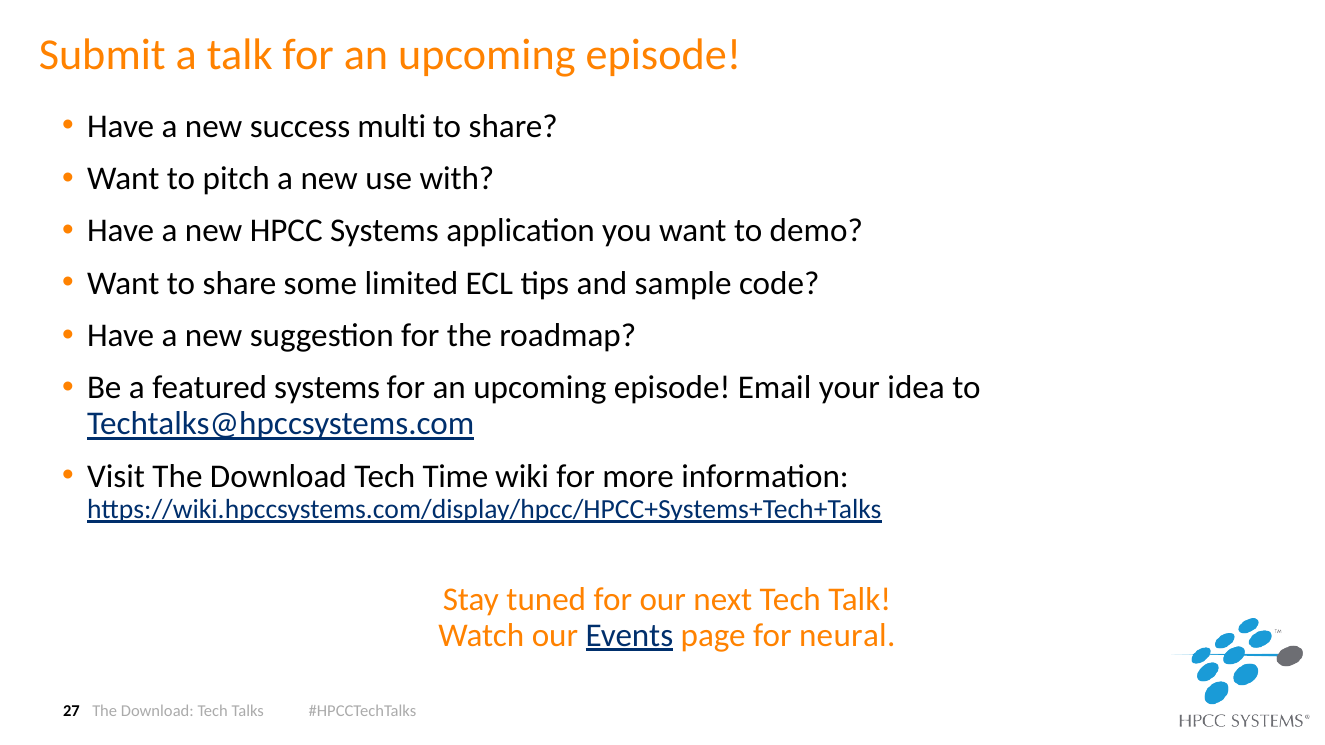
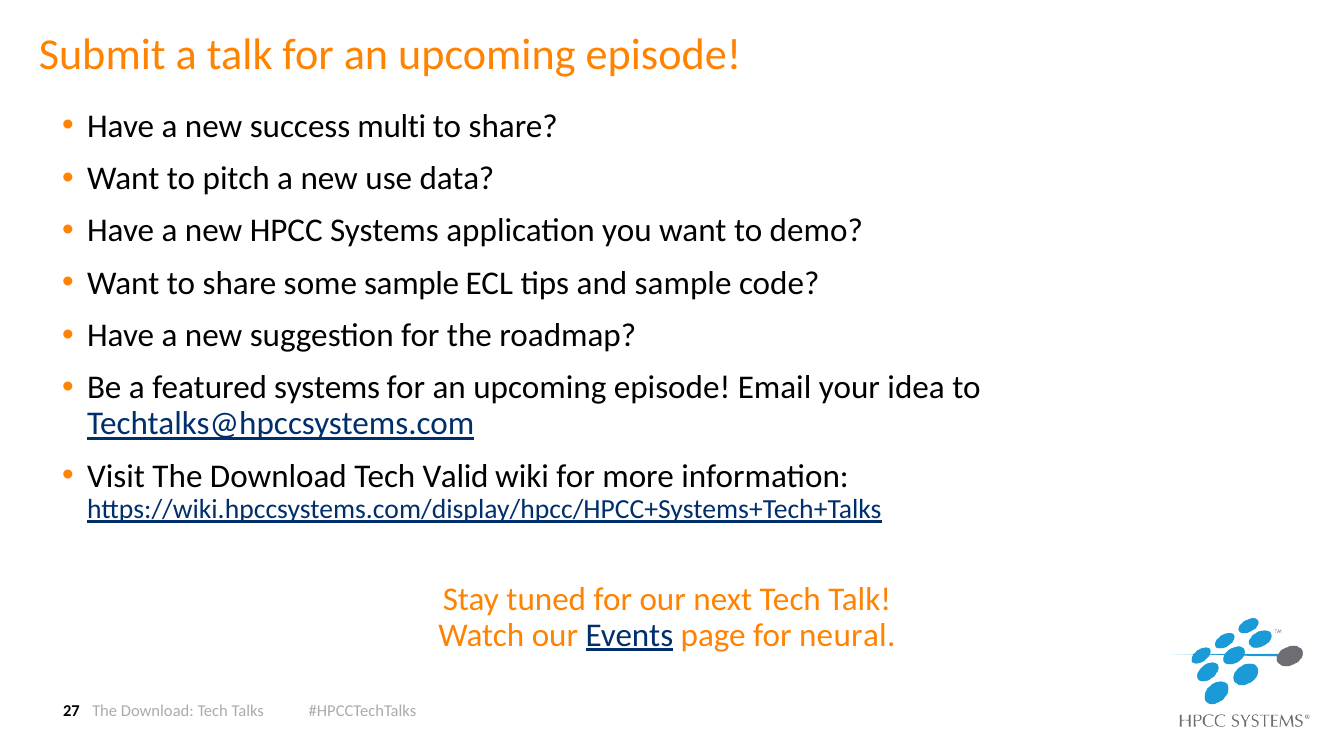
with: with -> data (457, 179)
some limited: limited -> sample (412, 283)
Time: Time -> Valid (455, 477)
